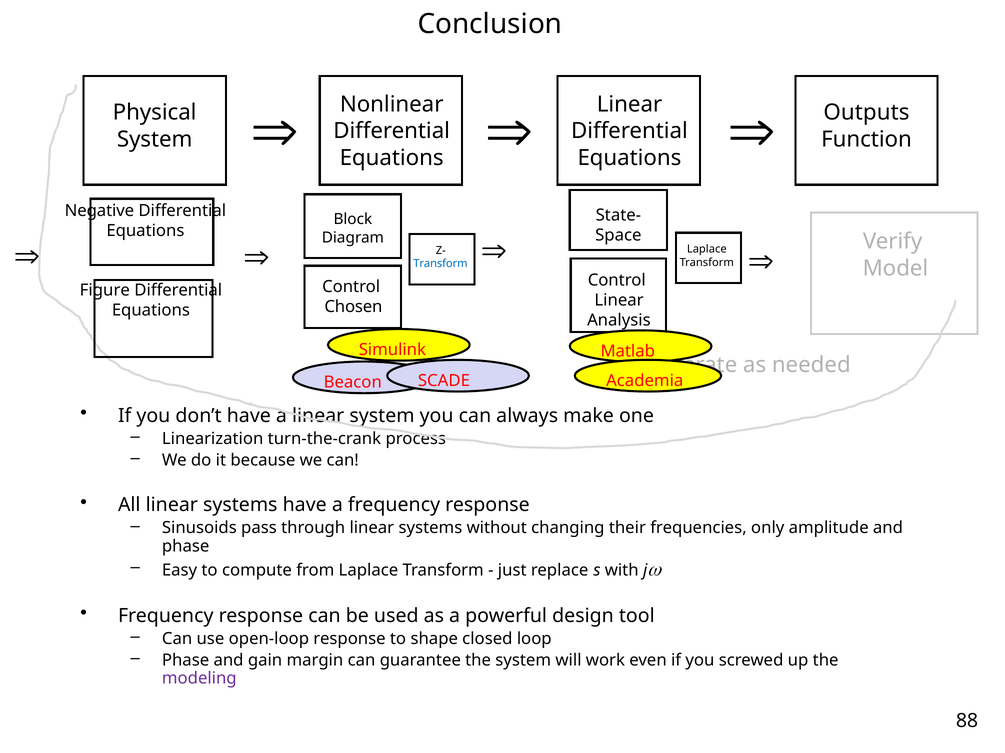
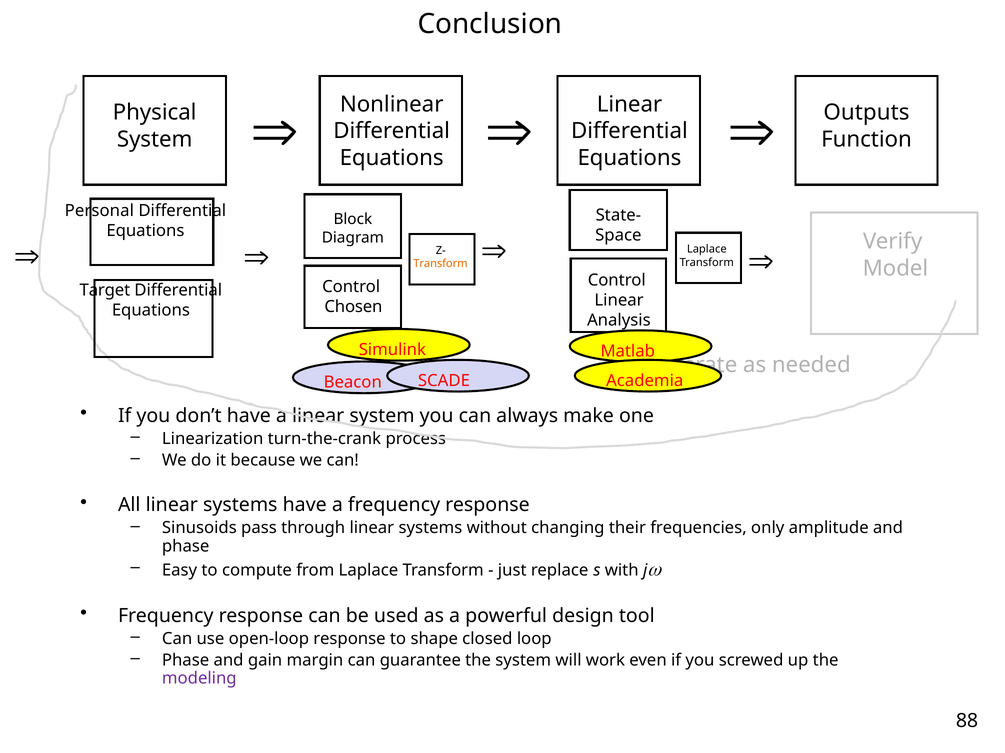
Negative: Negative -> Personal (99, 211)
Transform colour: blue -> orange (440, 264)
Figure: Figure -> Target (105, 291)
